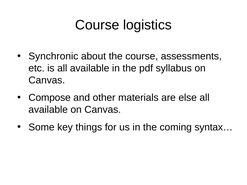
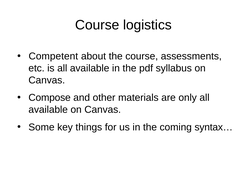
Synchronic: Synchronic -> Competent (53, 56)
else: else -> only (188, 98)
